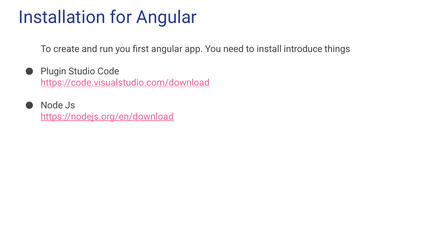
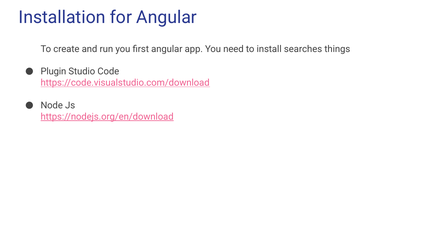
introduce: introduce -> searches (303, 49)
